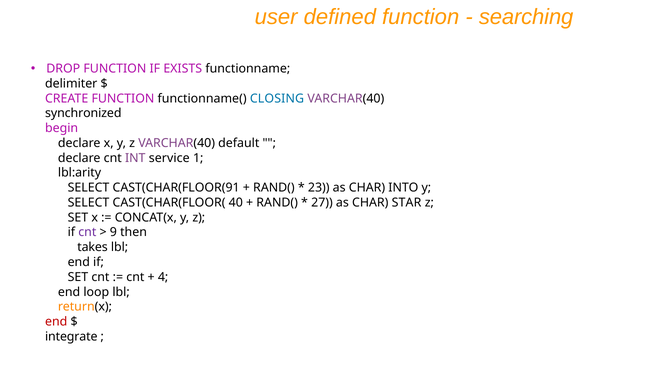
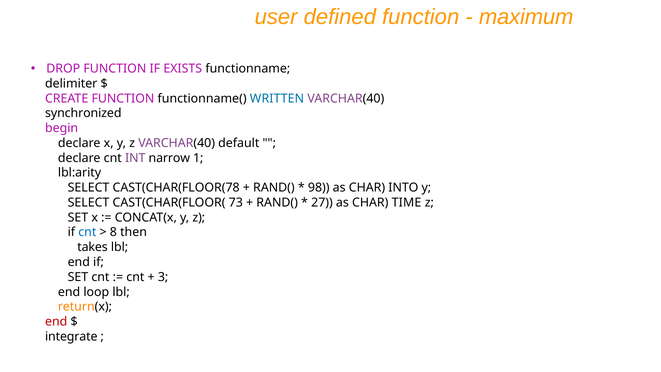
searching: searching -> maximum (526, 17)
CLOSING: CLOSING -> WRITTEN (277, 98)
service: service -> narrow (169, 158)
CAST(CHAR(FLOOR(91: CAST(CHAR(FLOOR(91 -> CAST(CHAR(FLOOR(78 (176, 188)
23: 23 -> 98 (319, 188)
40: 40 -> 73 (236, 203)
STAR: STAR -> TIME (407, 203)
cnt colour: purple -> blue (87, 232)
9: 9 -> 8 (113, 232)
4: 4 -> 3 (163, 277)
